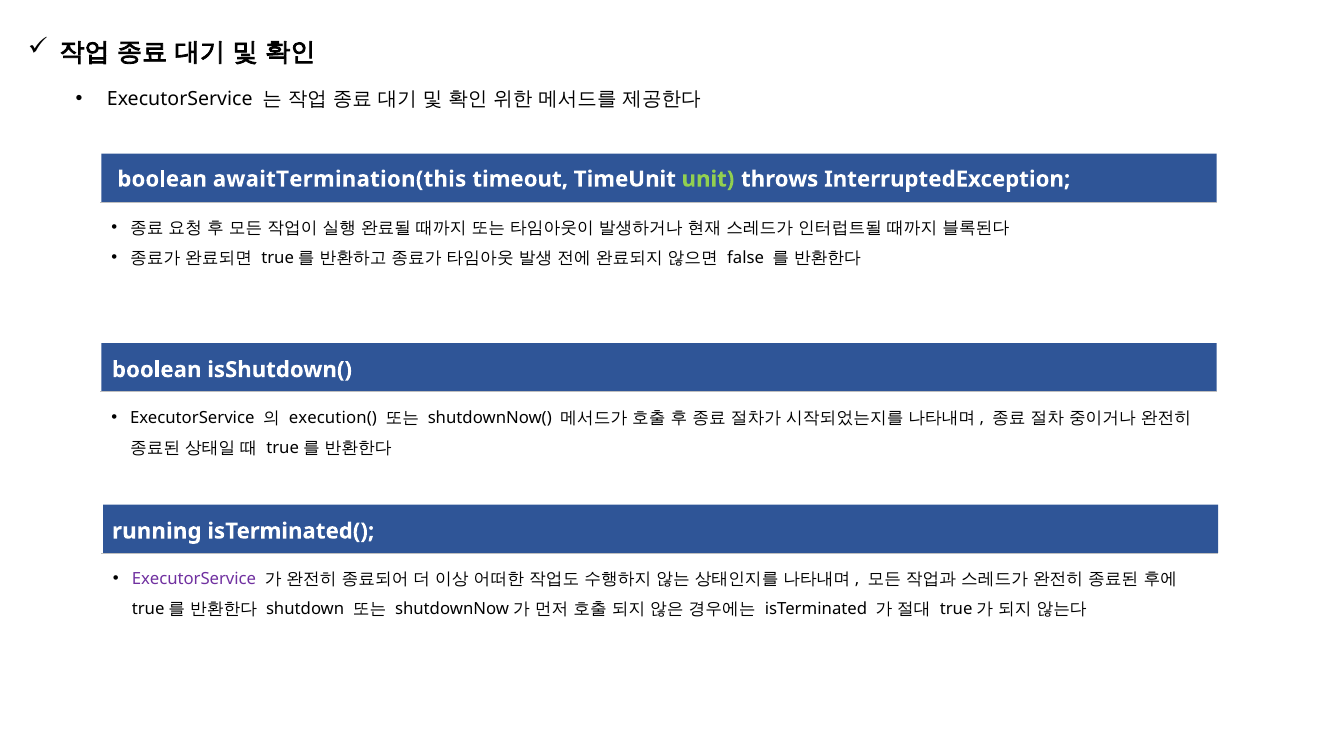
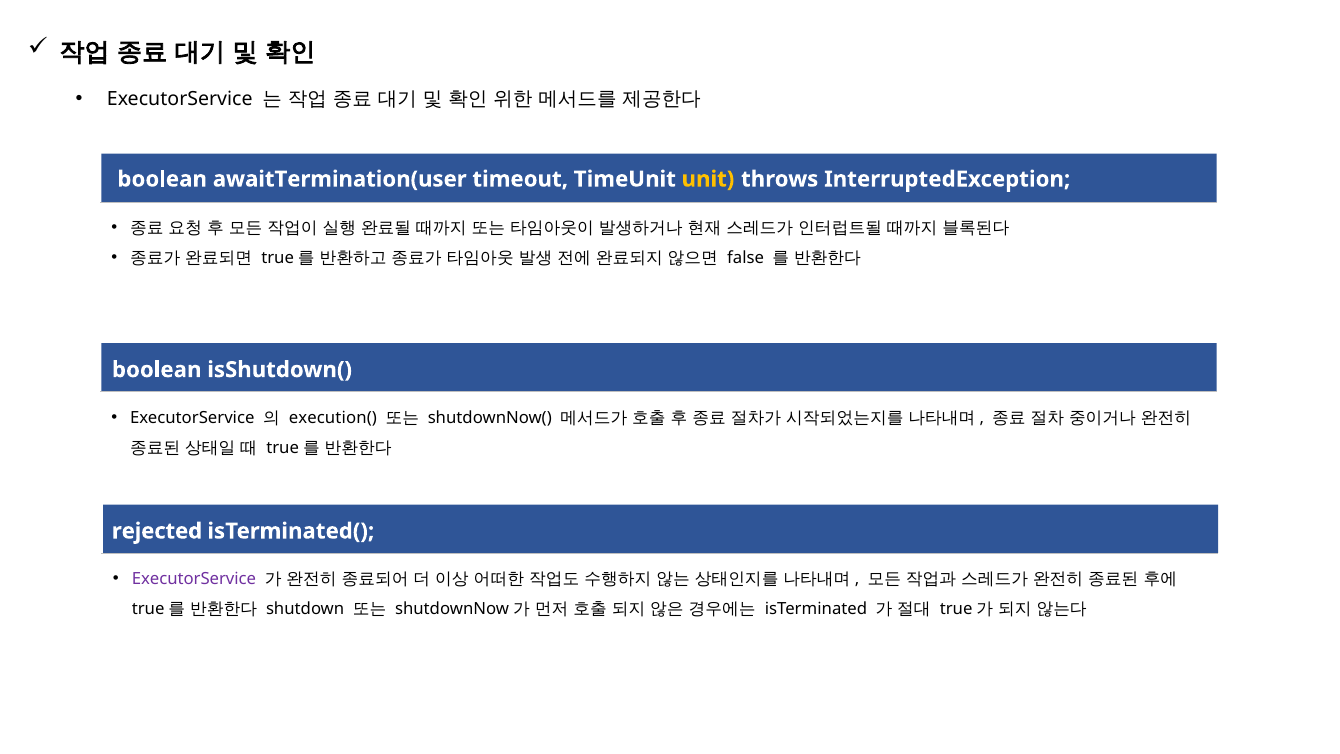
awaitTermination(this: awaitTermination(this -> awaitTermination(user (340, 179)
unit colour: light green -> yellow (708, 179)
running: running -> rejected (157, 531)
